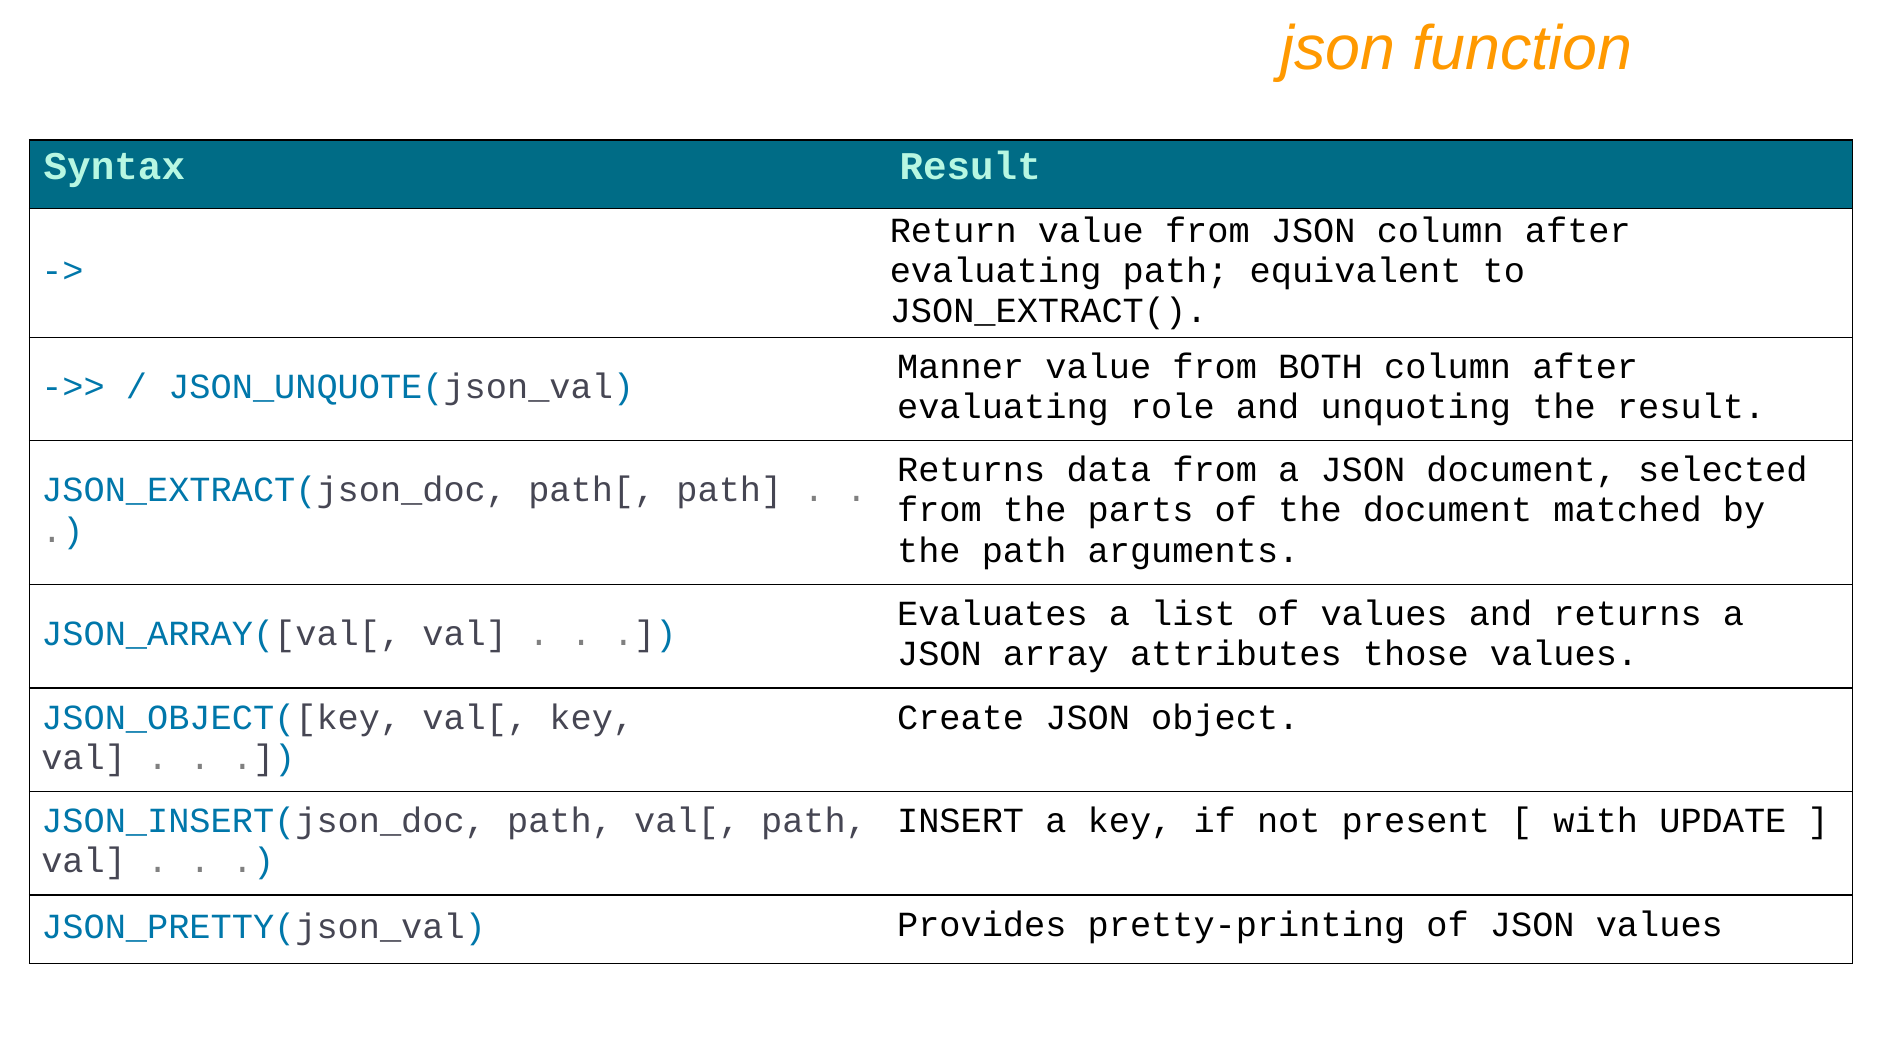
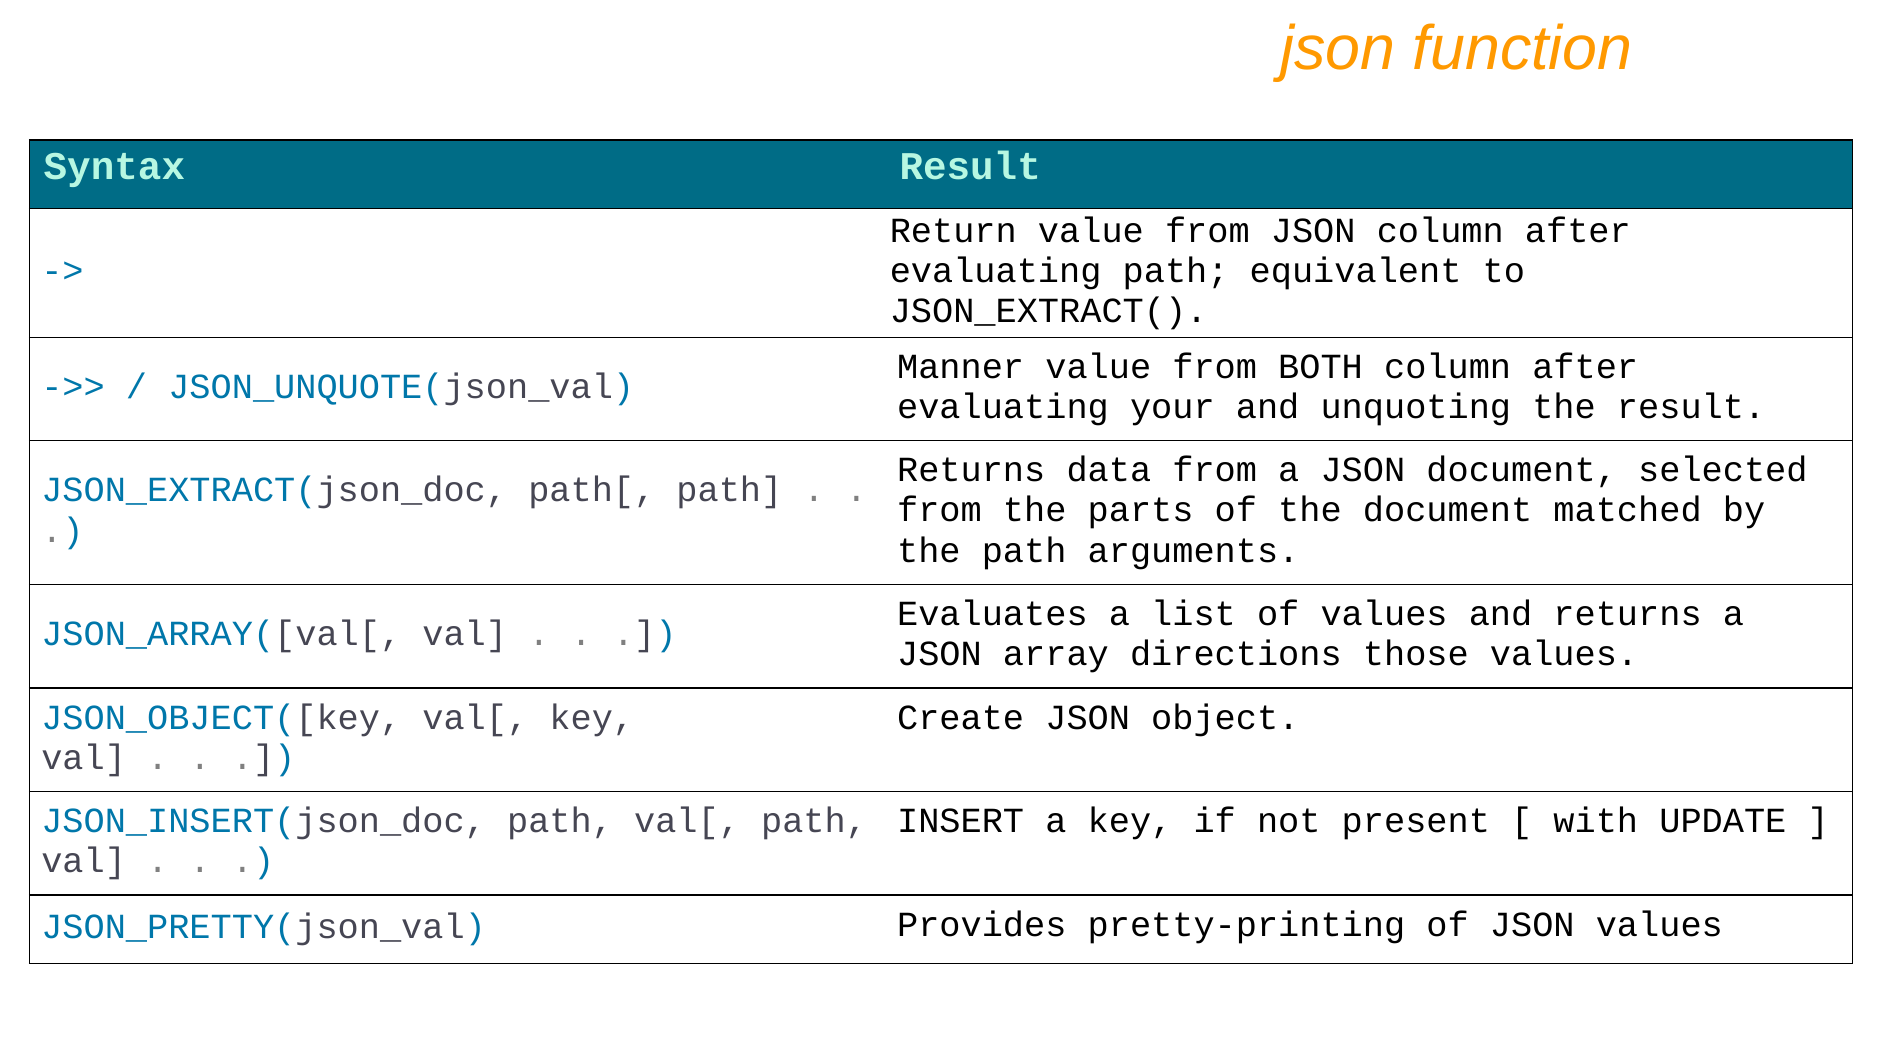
role: role -> your (1172, 407)
attributes: attributes -> directions (1236, 654)
